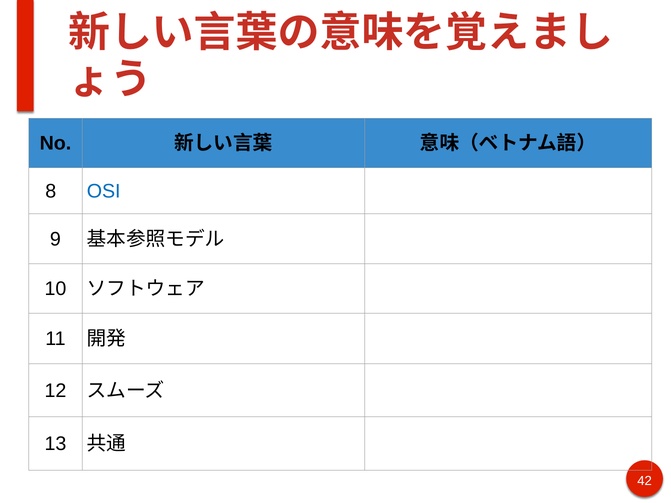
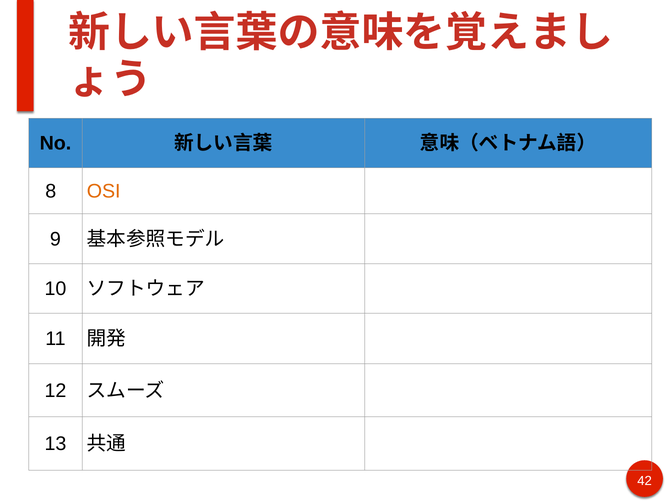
OSI colour: blue -> orange (104, 191)
